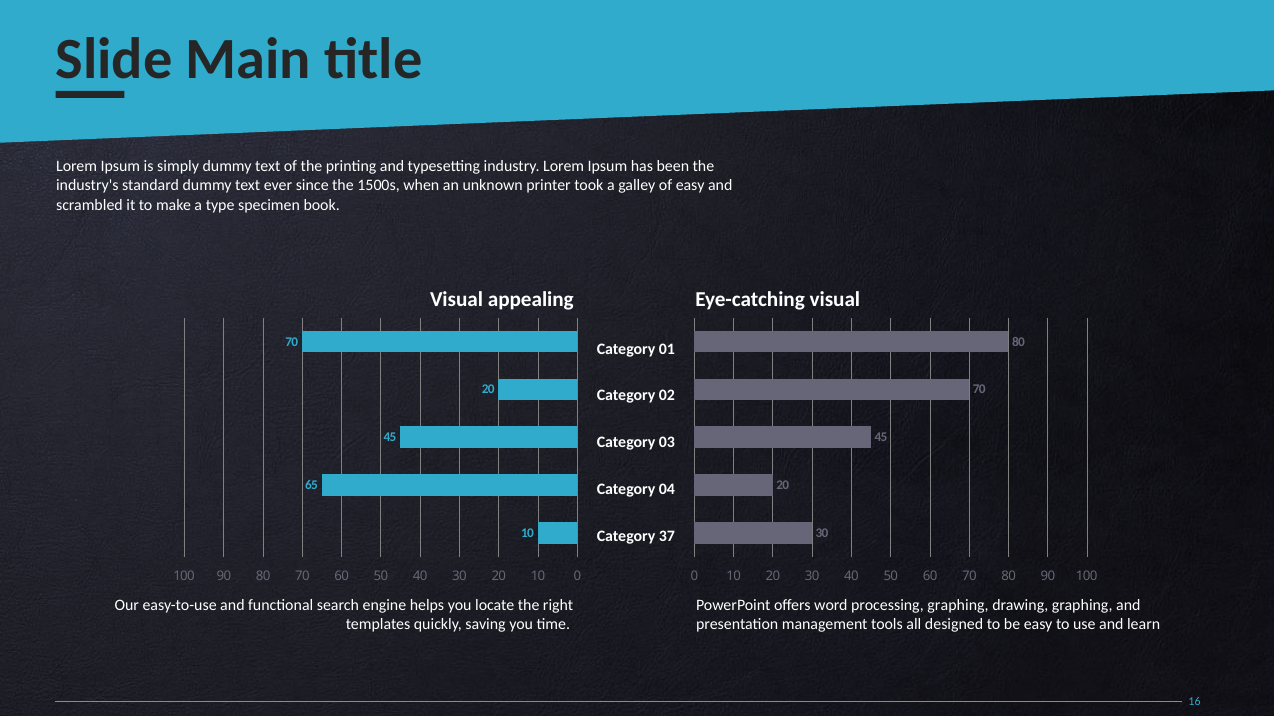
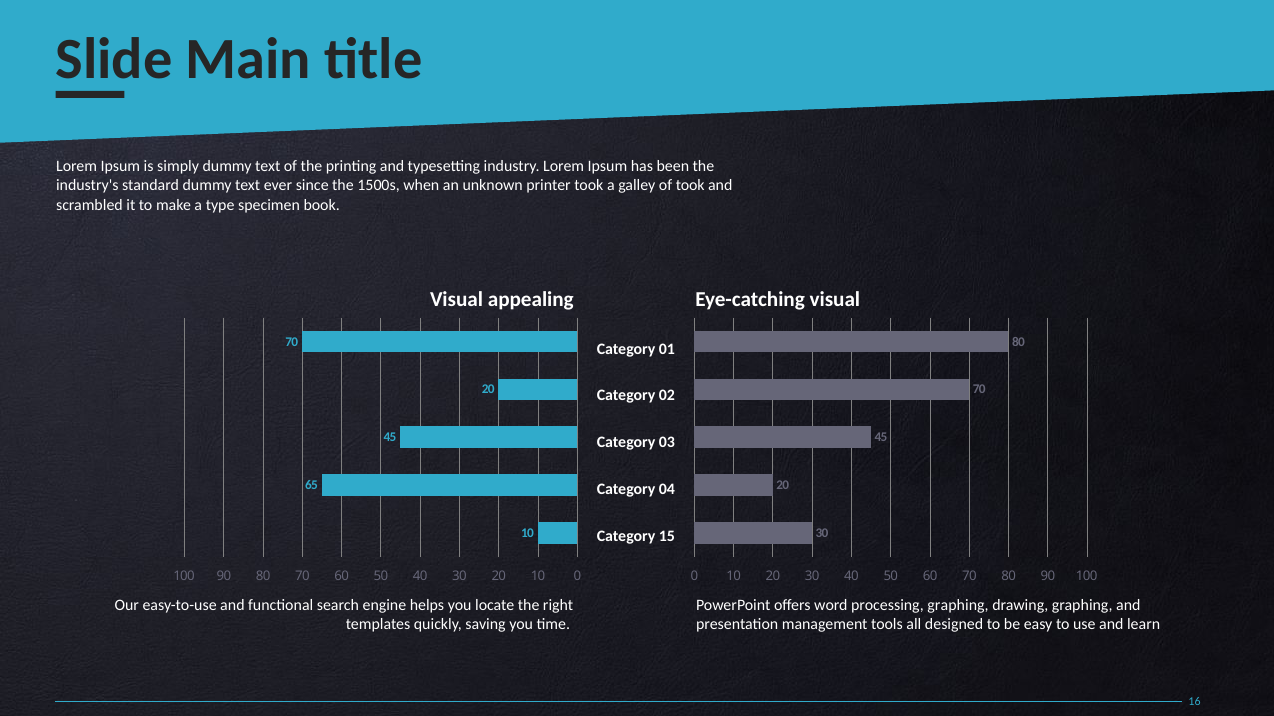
of easy: easy -> took (690, 186)
37: 37 -> 15 (667, 537)
